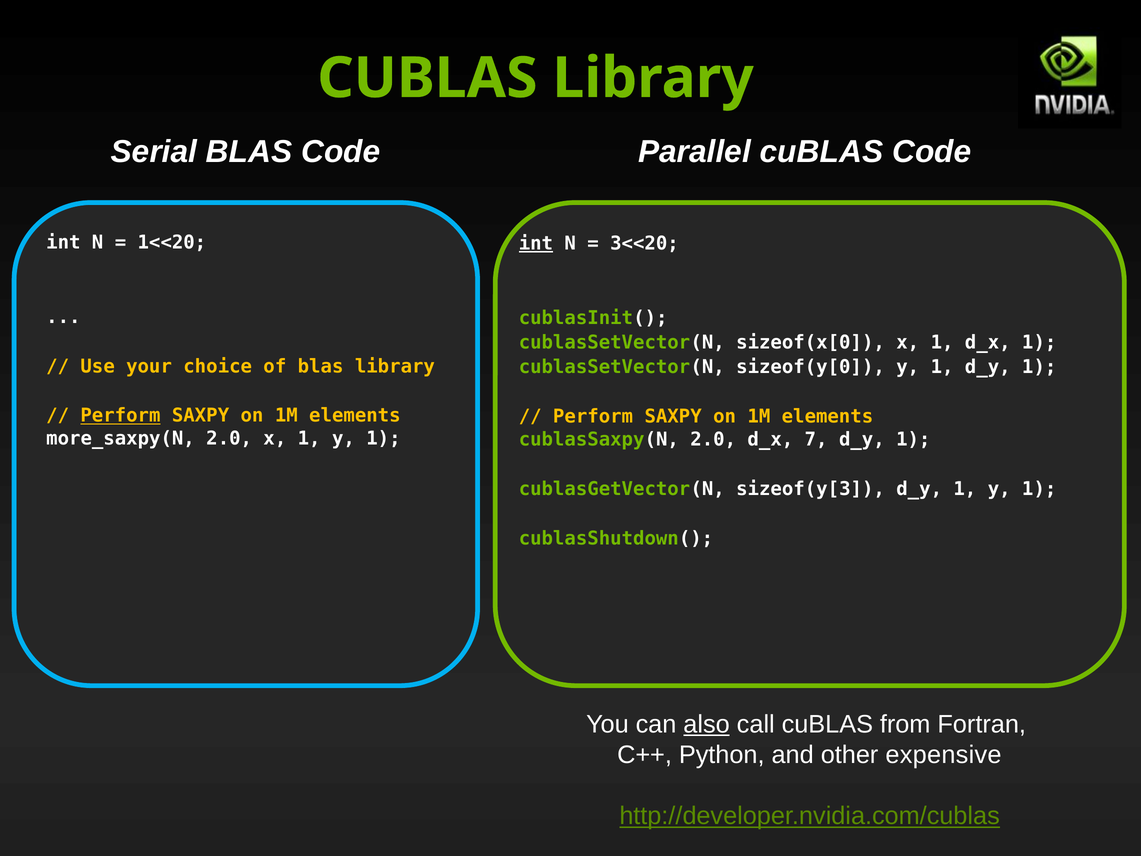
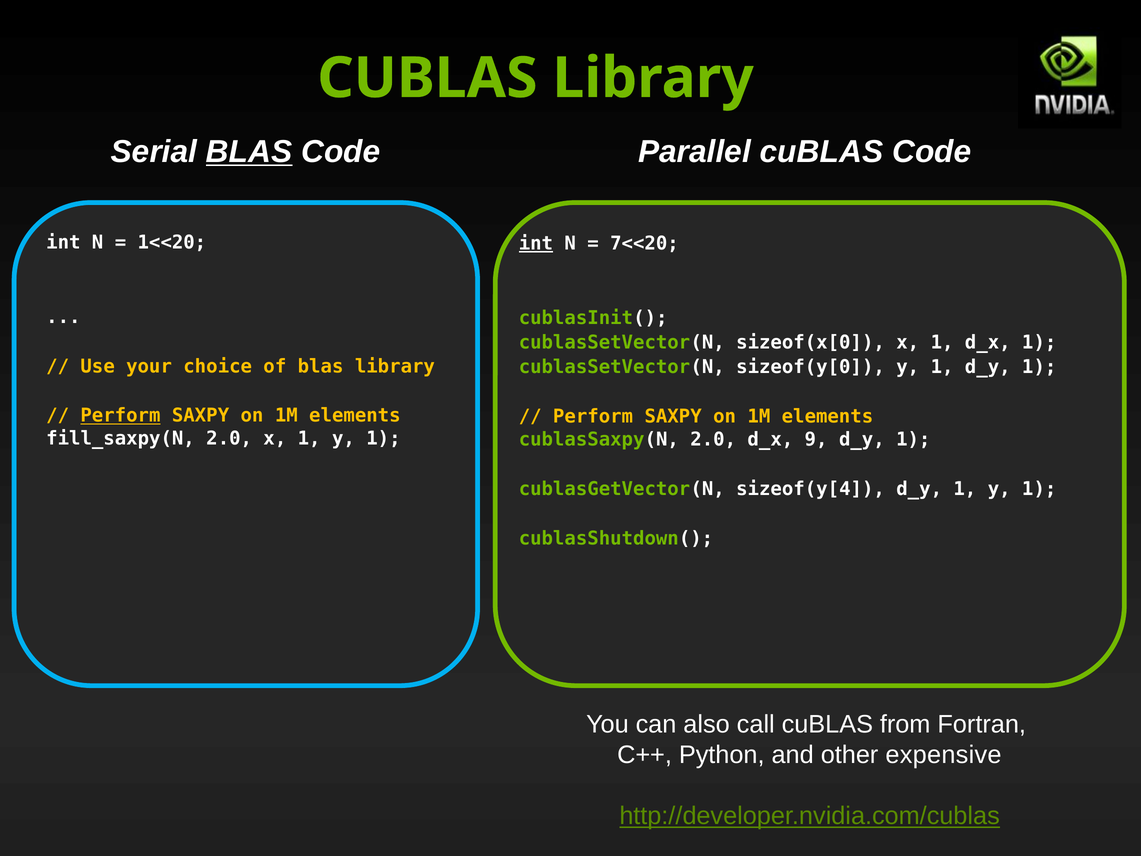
BLAS underline: none -> present (249, 152)
3<<20: 3<<20 -> 7<<20 (644, 244)
more_saxpy(N: more_saxpy(N -> fill_saxpy(N (121, 438)
7: 7 -> 9 (816, 439)
sizeof(y[3: sizeof(y[3 -> sizeof(y[4 (811, 489)
also underline: present -> none (707, 724)
